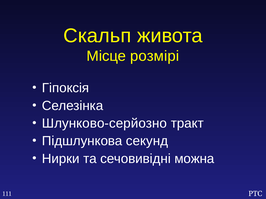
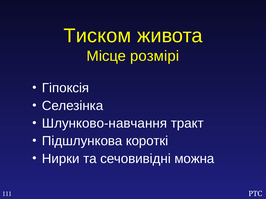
Скальп: Скальп -> Тиском (97, 36)
Шлунково-серйозно: Шлунково-серйозно -> Шлунково-навчання (105, 124)
секунд: секунд -> короткі (147, 141)
